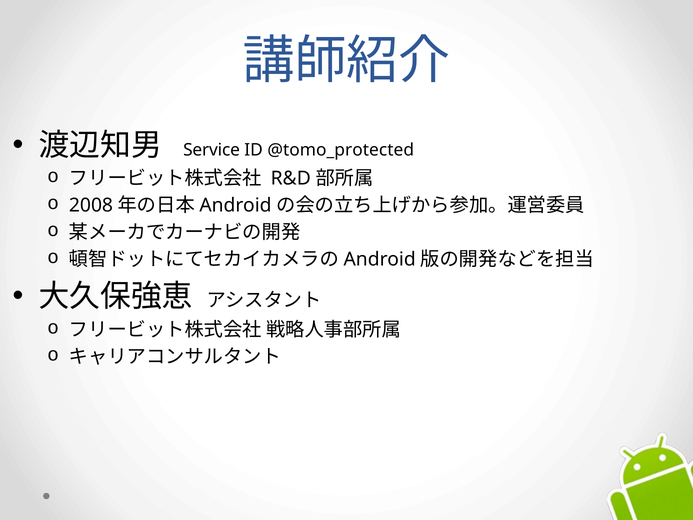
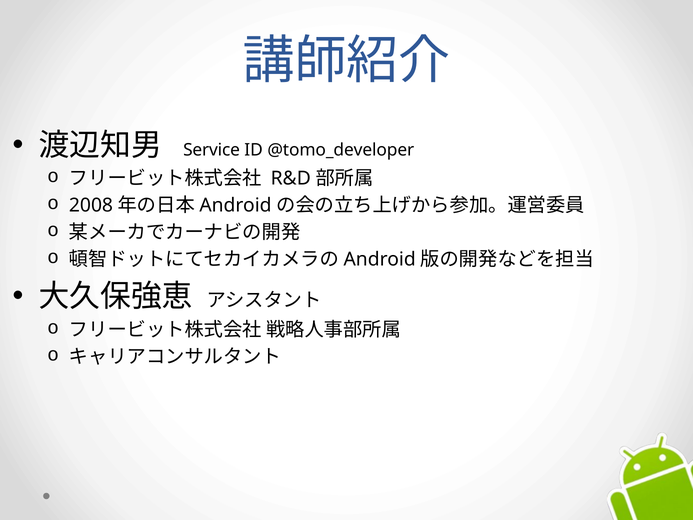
@tomo_protected: @tomo_protected -> @tomo_developer (341, 150)
